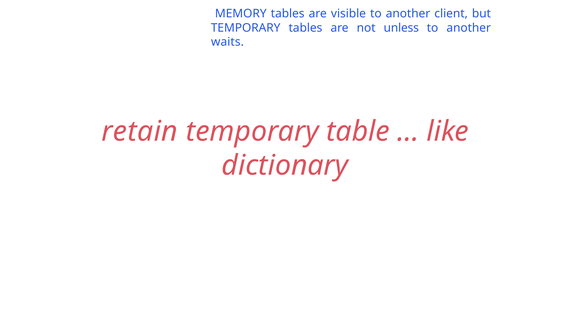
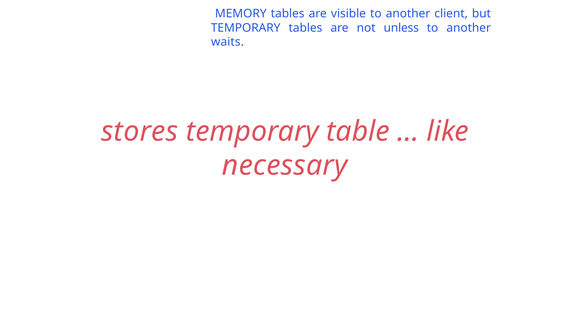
retain: retain -> stores (140, 132)
dictionary: dictionary -> necessary (285, 166)
